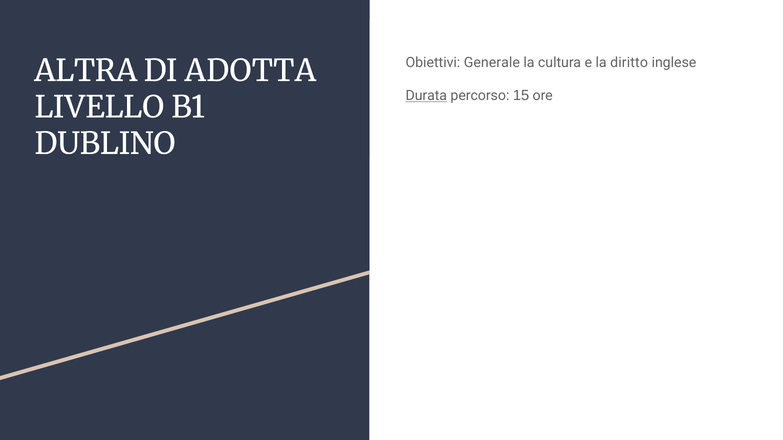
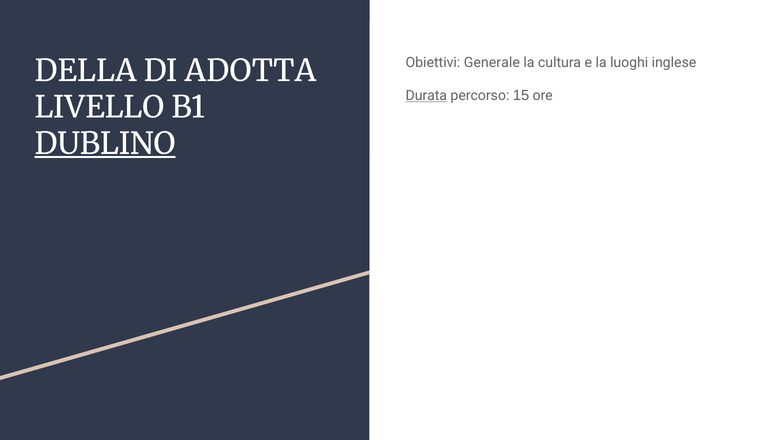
diritto: diritto -> luoghi (629, 63)
ALTRA: ALTRA -> DELLA (86, 71)
DUBLINO underline: none -> present (105, 144)
